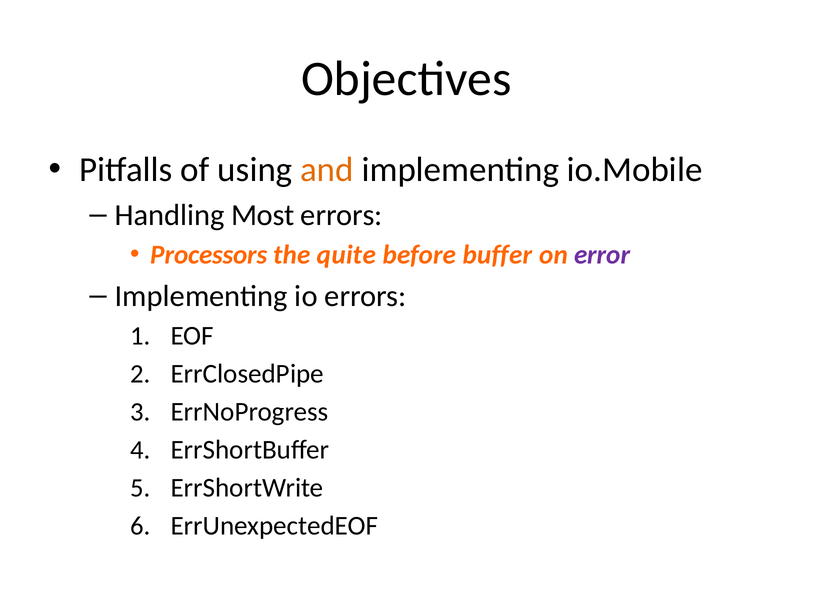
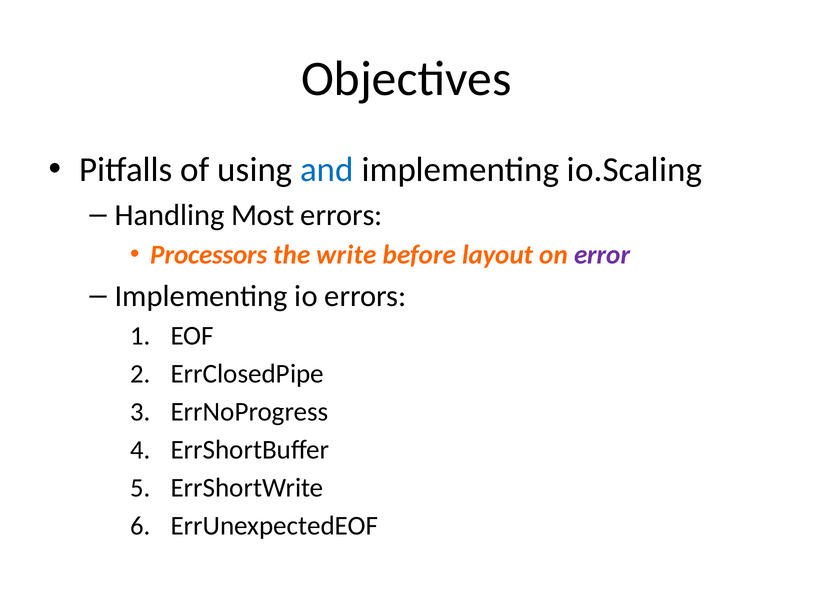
and colour: orange -> blue (327, 170)
io.Mobile: io.Mobile -> io.Scaling (635, 170)
quite: quite -> write (346, 255)
buffer: buffer -> layout (498, 255)
